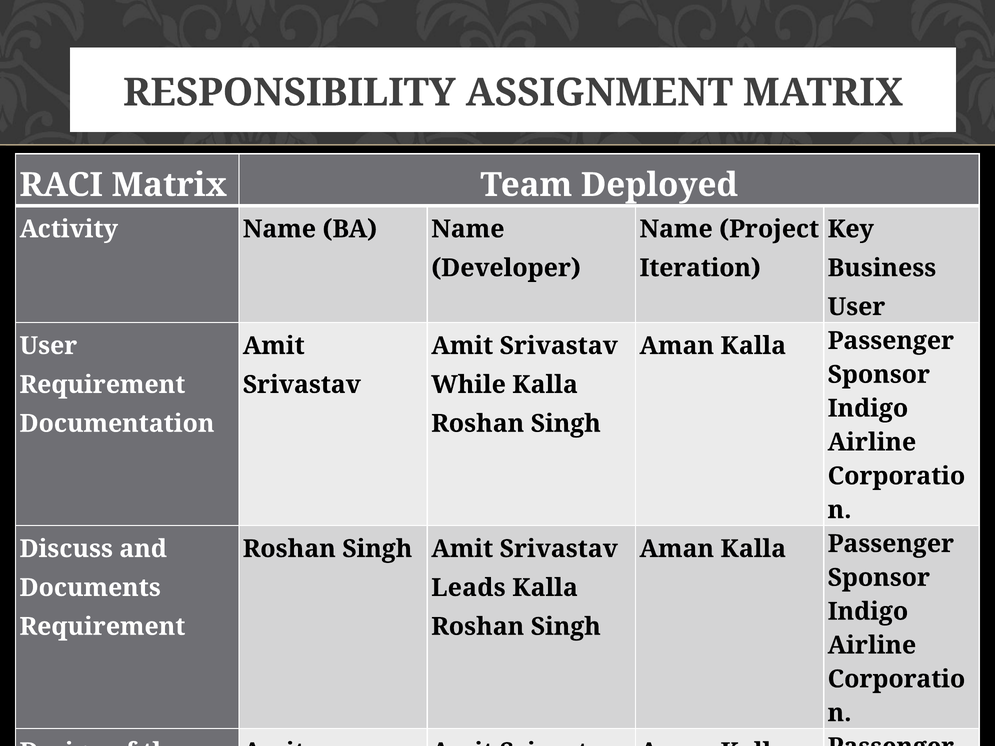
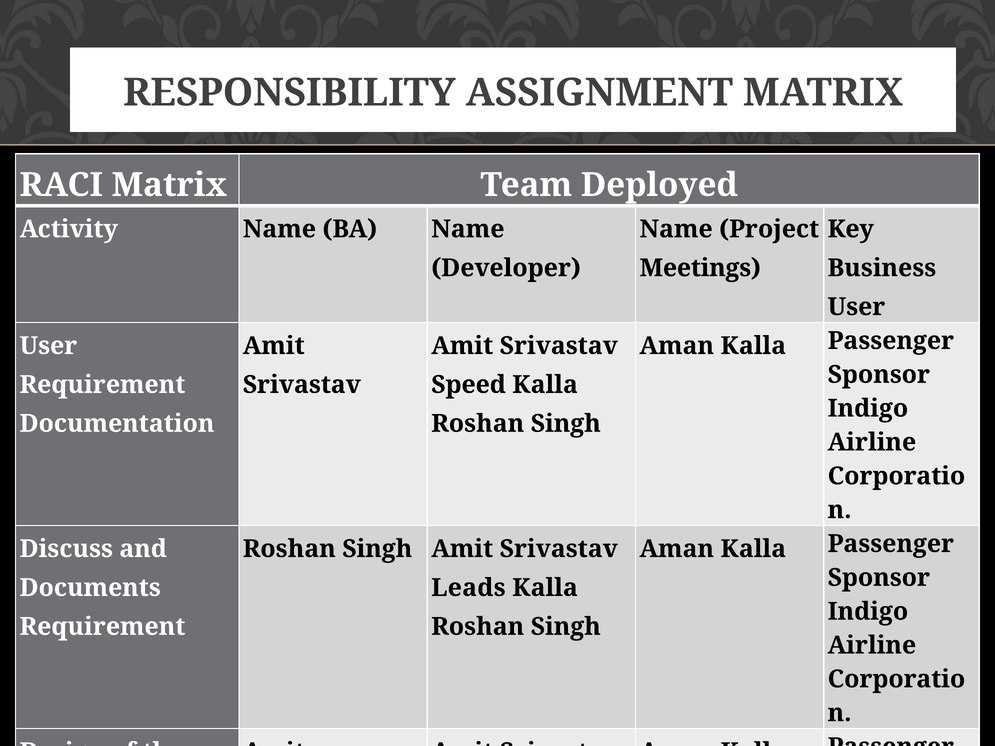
Iteration: Iteration -> Meetings (700, 268)
While: While -> Speed (469, 385)
